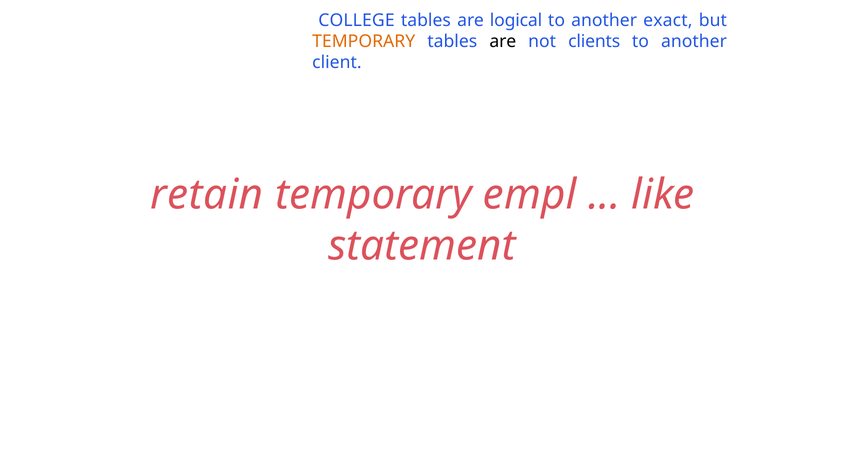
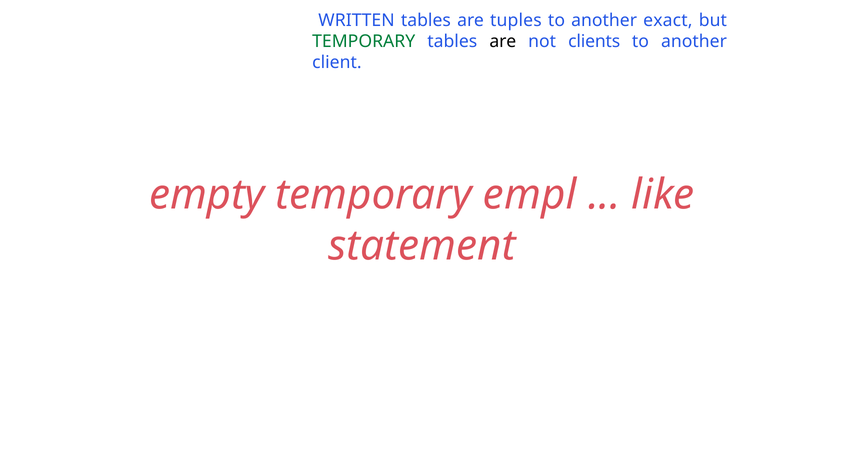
COLLEGE: COLLEGE -> WRITTEN (357, 20)
logical: logical -> tuples (516, 20)
TEMPORARY colour: orange -> green (364, 41)
retain: retain -> empty (207, 195)
